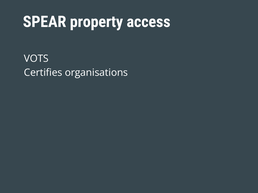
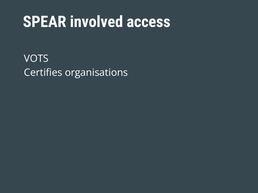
property: property -> involved (96, 22)
